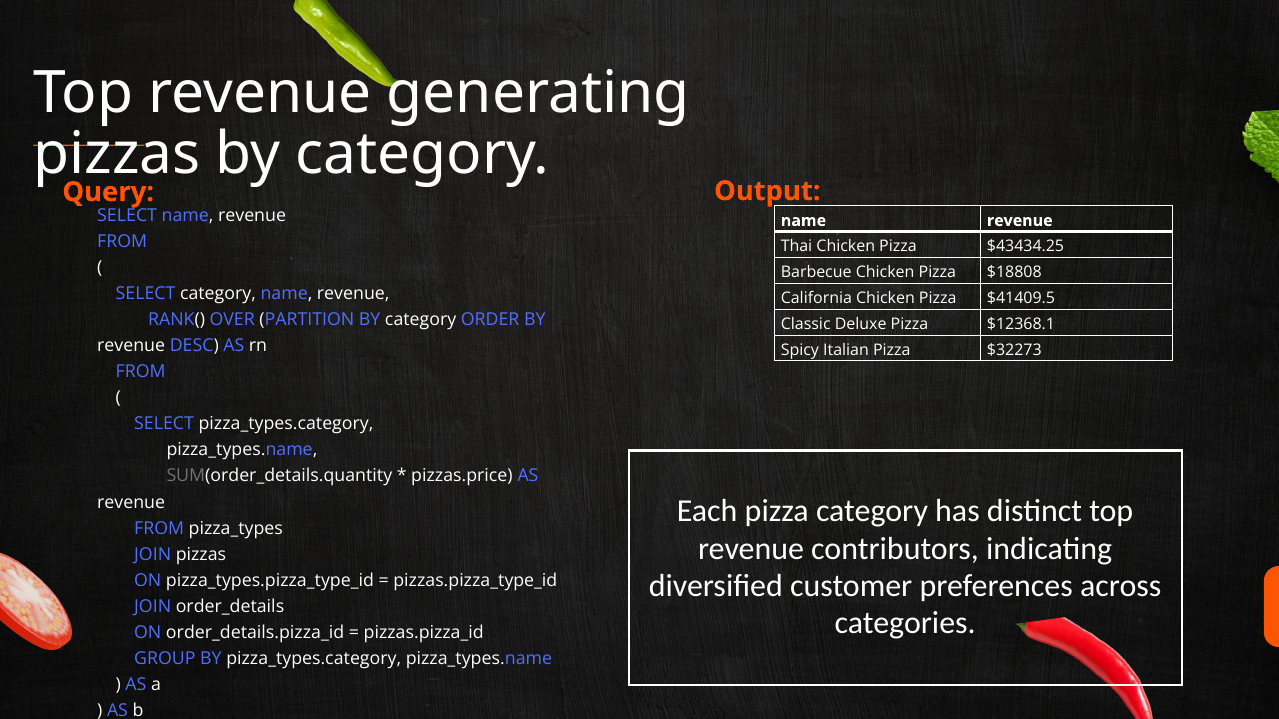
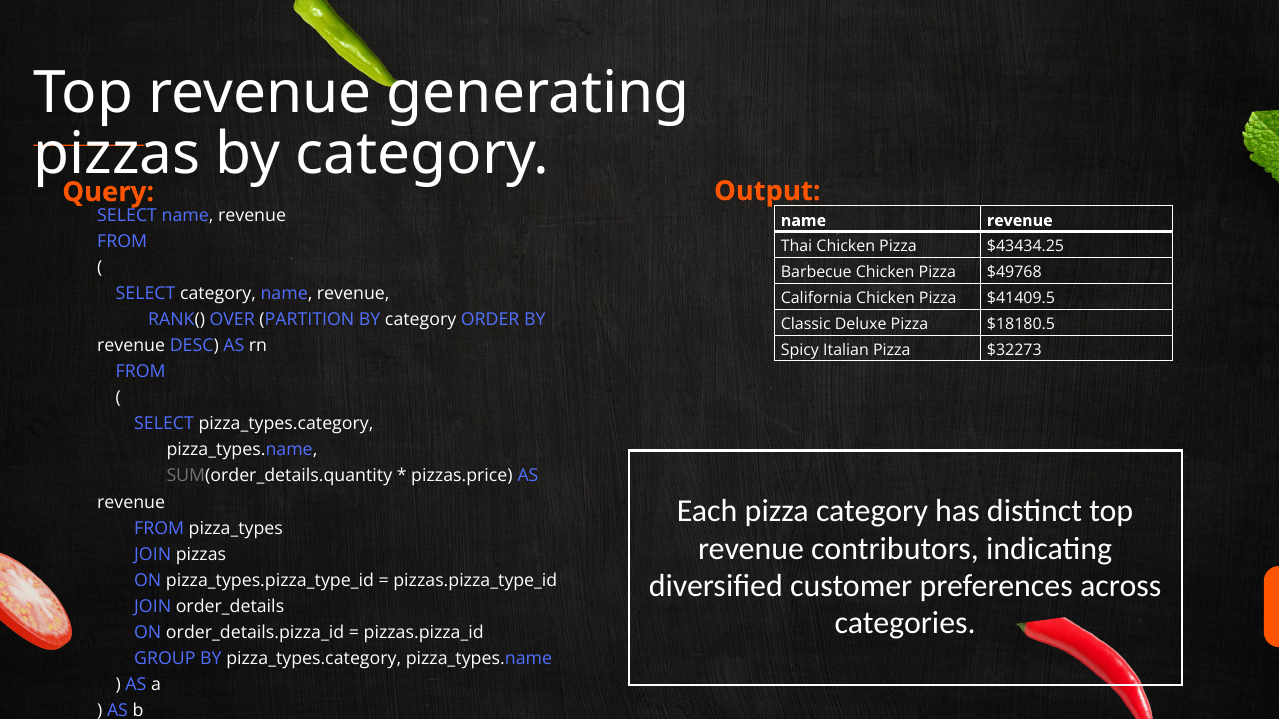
$18808: $18808 -> $49768 (1014, 273)
$12368.1: $12368.1 -> $18180.5 (1021, 325)
